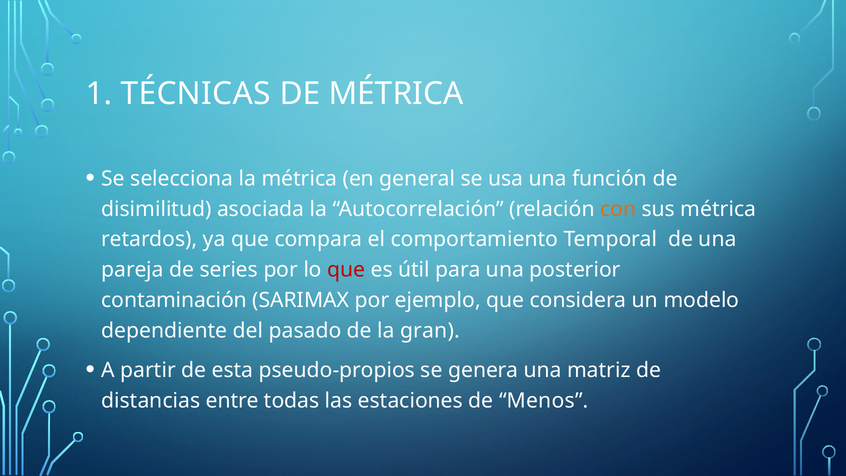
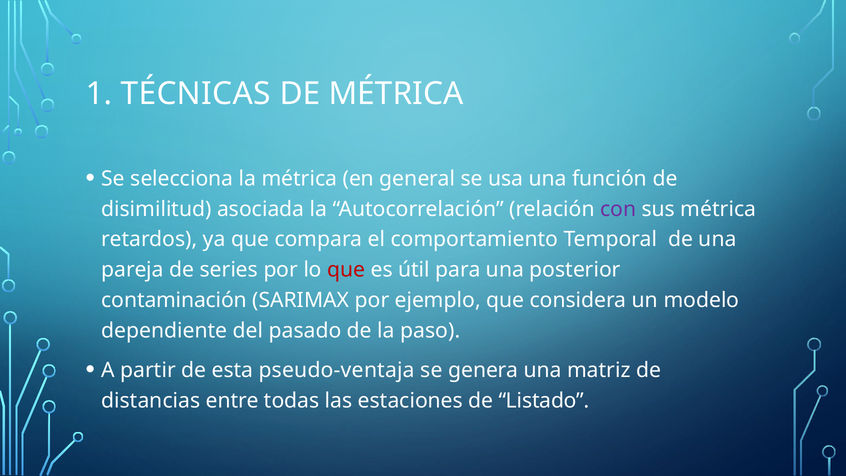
con colour: orange -> purple (618, 209)
gran: gran -> paso (430, 331)
pseudo-propios: pseudo-propios -> pseudo-ventaja (337, 370)
Menos: Menos -> Listado (544, 400)
